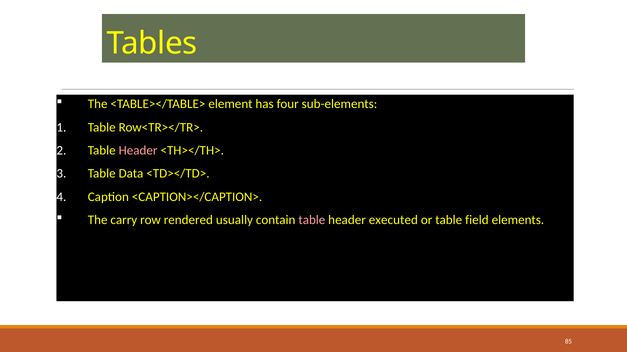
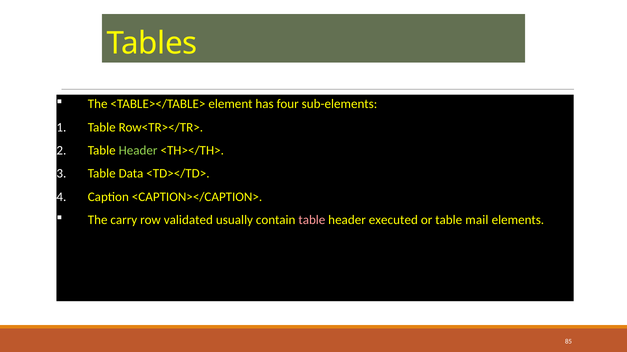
Header colour: pink -> light green (138, 151)
rendered: rendered -> validated (188, 221)
field: field -> mail (477, 221)
